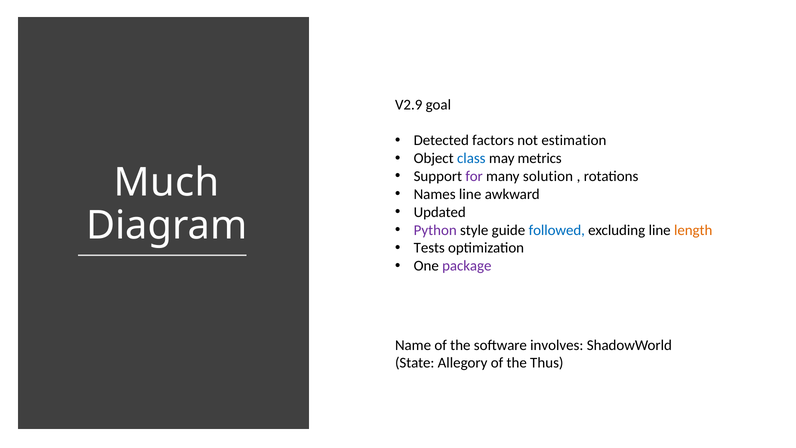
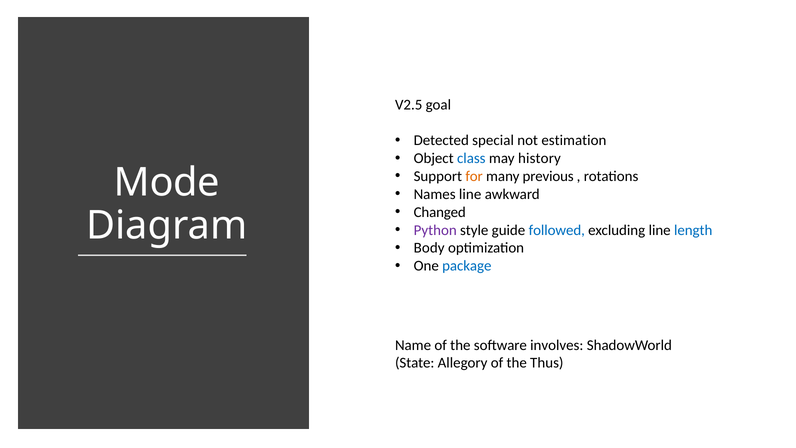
V2.9: V2.9 -> V2.5 (409, 105)
factors: factors -> special (493, 140)
metrics: metrics -> history (539, 158)
for colour: purple -> orange (474, 176)
solution: solution -> previous (548, 176)
Much: Much -> Mode (167, 182)
Updated: Updated -> Changed (440, 212)
length colour: orange -> blue (693, 230)
Tests: Tests -> Body (429, 248)
package colour: purple -> blue (467, 266)
